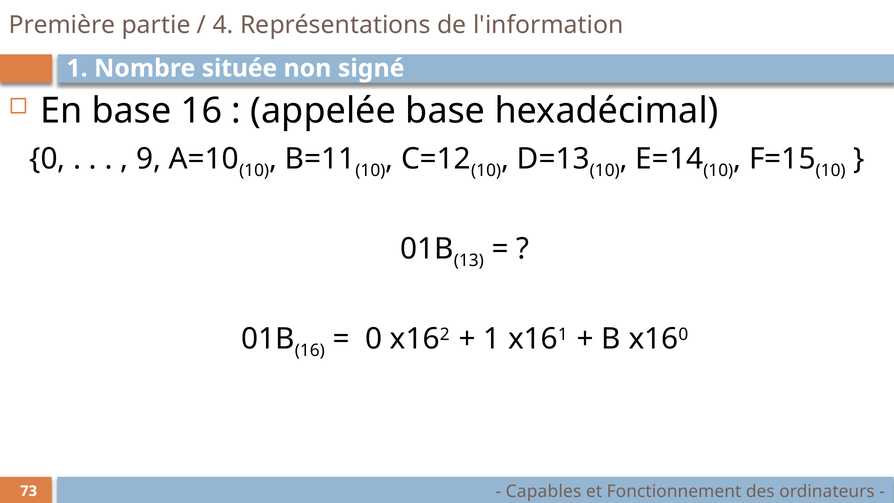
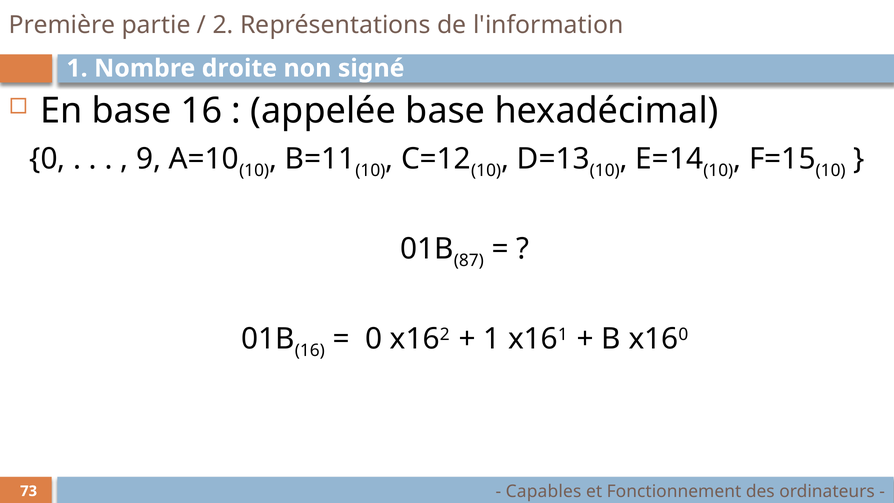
4: 4 -> 2 (223, 25)
située: située -> droite (239, 68)
13: 13 -> 87 (469, 260)
